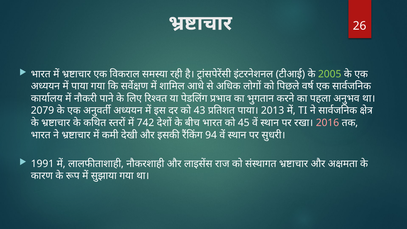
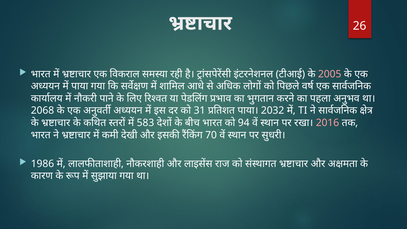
2005 colour: light green -> pink (330, 74)
2079: 2079 -> 2068 (42, 111)
43: 43 -> 31 (200, 111)
2013: 2013 -> 2032 (273, 111)
742: 742 -> 583 (145, 123)
45: 45 -> 94 (244, 123)
94: 94 -> 70 (211, 135)
1991: 1991 -> 1986 (42, 164)
